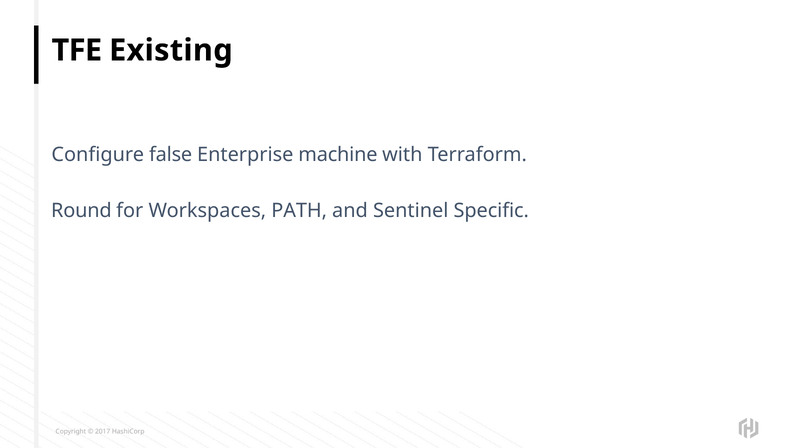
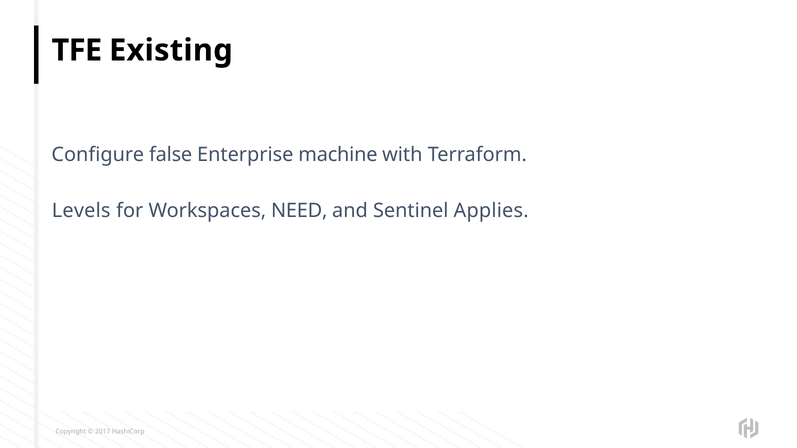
Round: Round -> Levels (81, 211)
PATH: PATH -> NEED (299, 211)
Specific: Specific -> Applies (491, 211)
